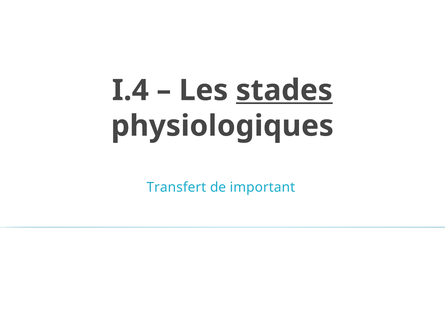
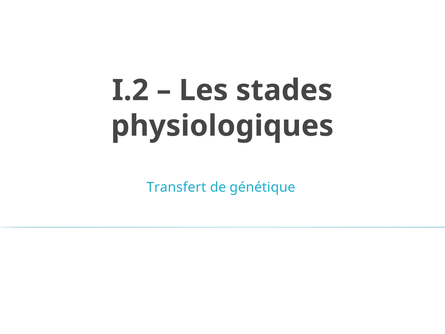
I.4: I.4 -> I.2 (130, 90)
stades underline: present -> none (284, 90)
important: important -> génétique (262, 187)
